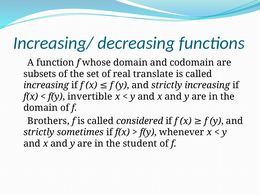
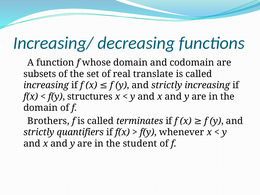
invertible: invertible -> structures (90, 97)
considered: considered -> terminates (140, 121)
sometimes: sometimes -> quantifiers (80, 132)
